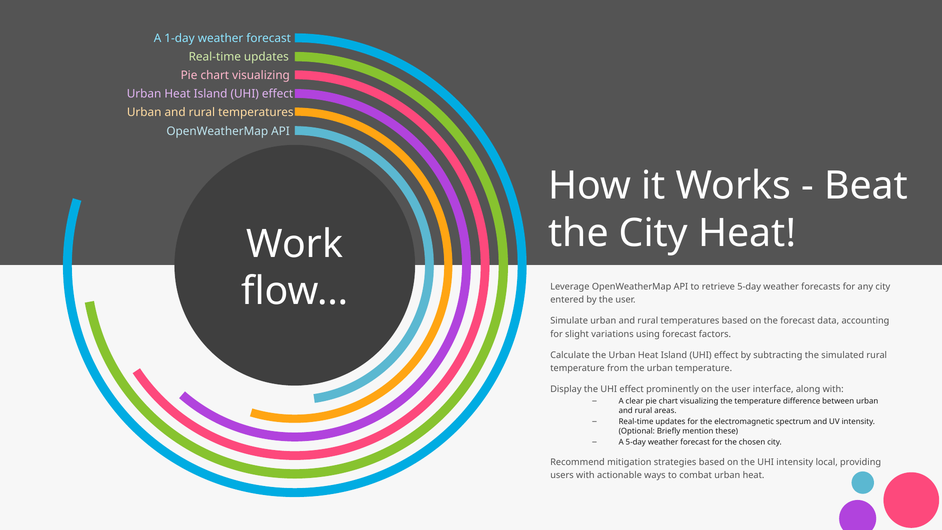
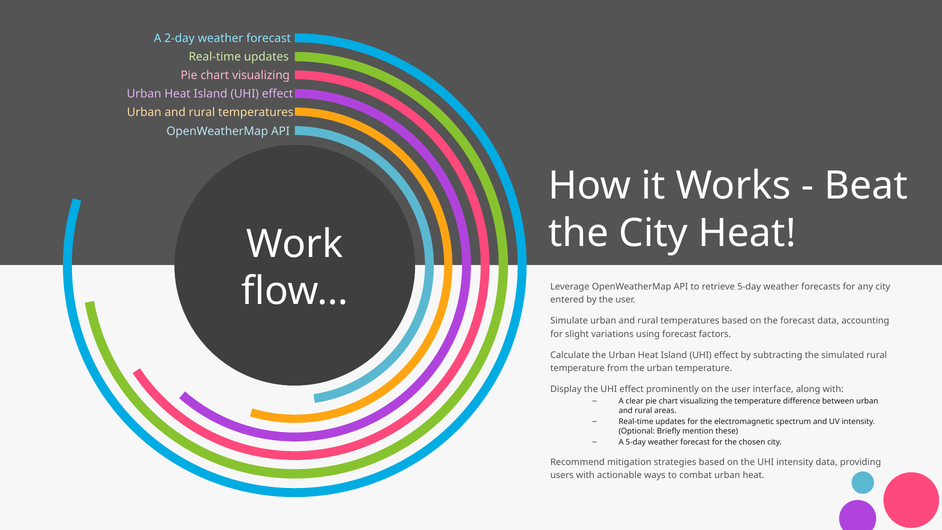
1-day: 1-day -> 2-day (180, 38)
intensity local: local -> data (827, 462)
